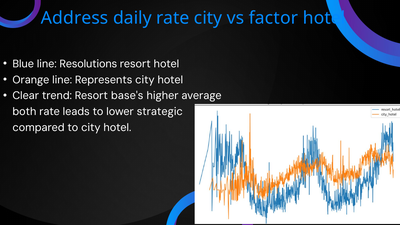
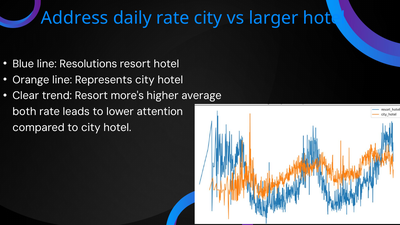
factor: factor -> larger (274, 18)
base's: base's -> more's (127, 96)
strategic: strategic -> attention (160, 112)
